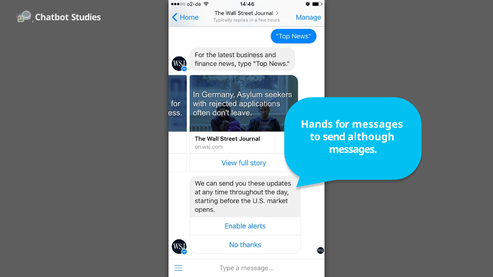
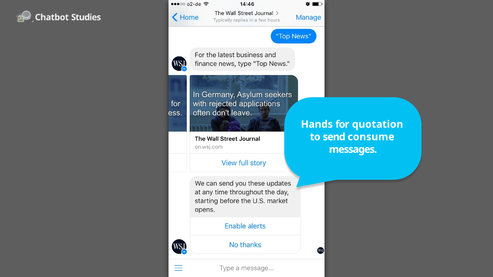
for messages: messages -> quotation (378, 124)
although: although -> consume (371, 137)
